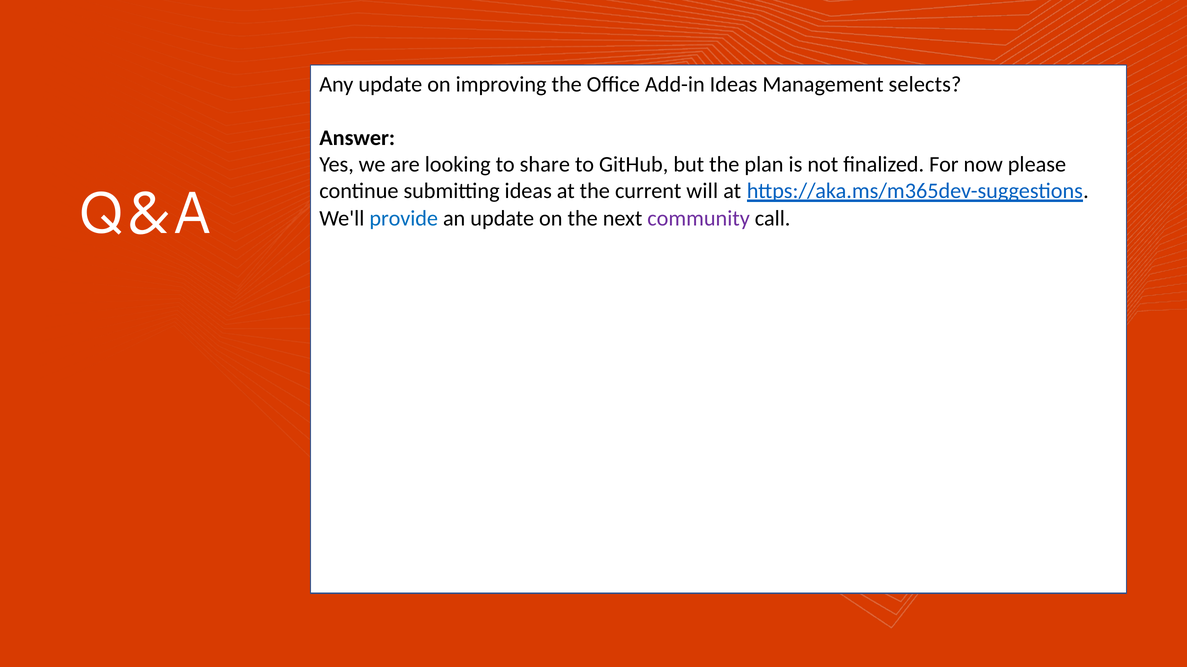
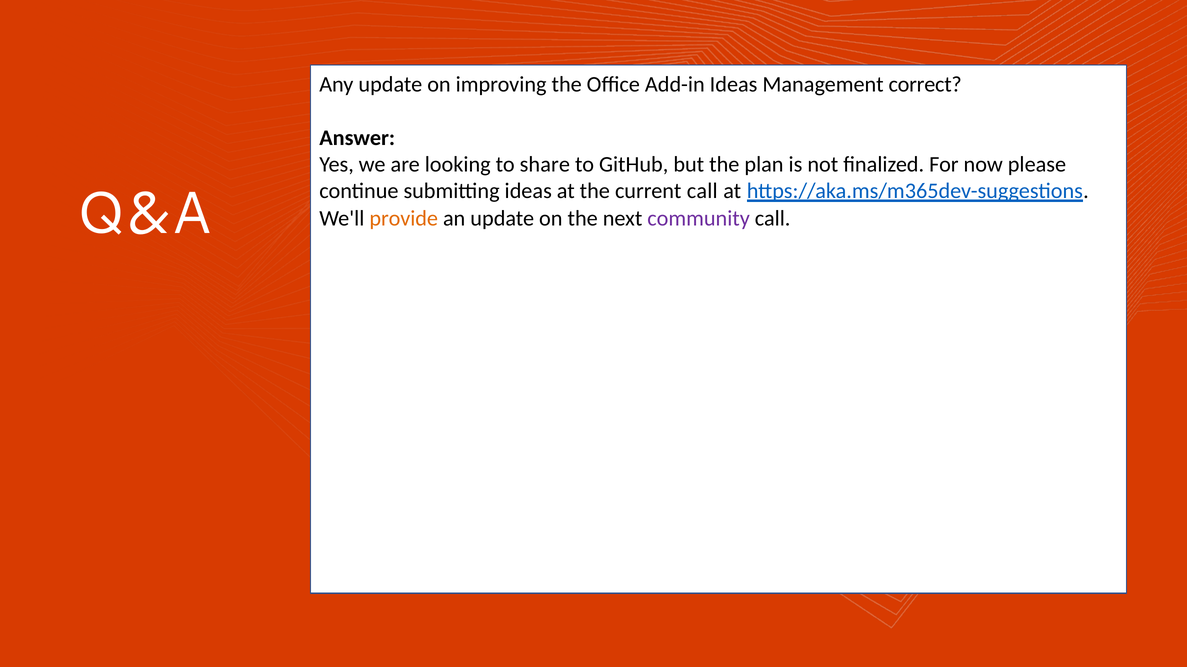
selects: selects -> correct (925, 84)
current will: will -> call (702, 191)
provide colour: blue -> orange (404, 218)
